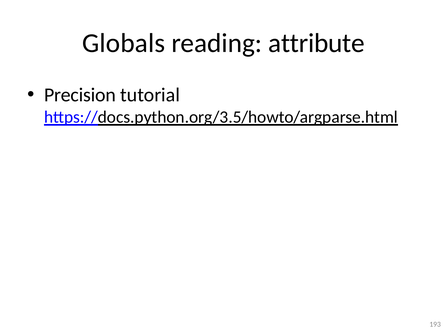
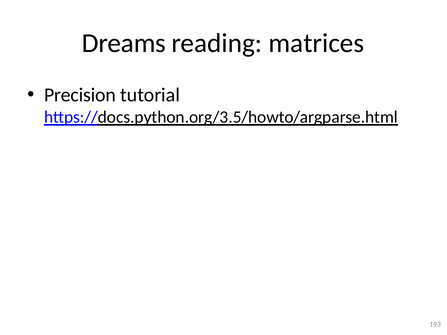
Globals: Globals -> Dreams (124, 43)
attribute: attribute -> matrices (316, 43)
